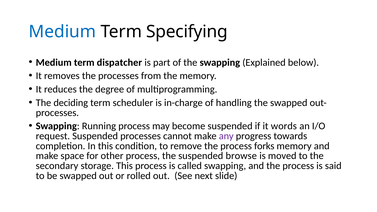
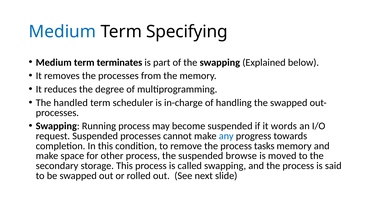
dispatcher: dispatcher -> terminates (119, 62)
deciding: deciding -> handled (71, 103)
any colour: purple -> blue (226, 136)
forks: forks -> tasks (264, 146)
